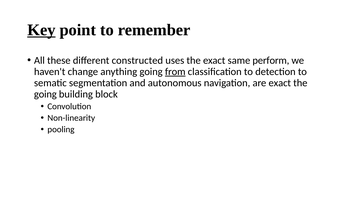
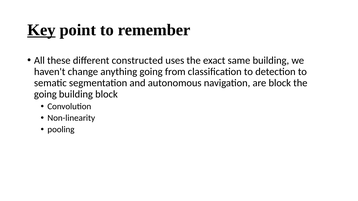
same perform: perform -> building (271, 61)
from underline: present -> none (175, 72)
are exact: exact -> block (280, 83)
